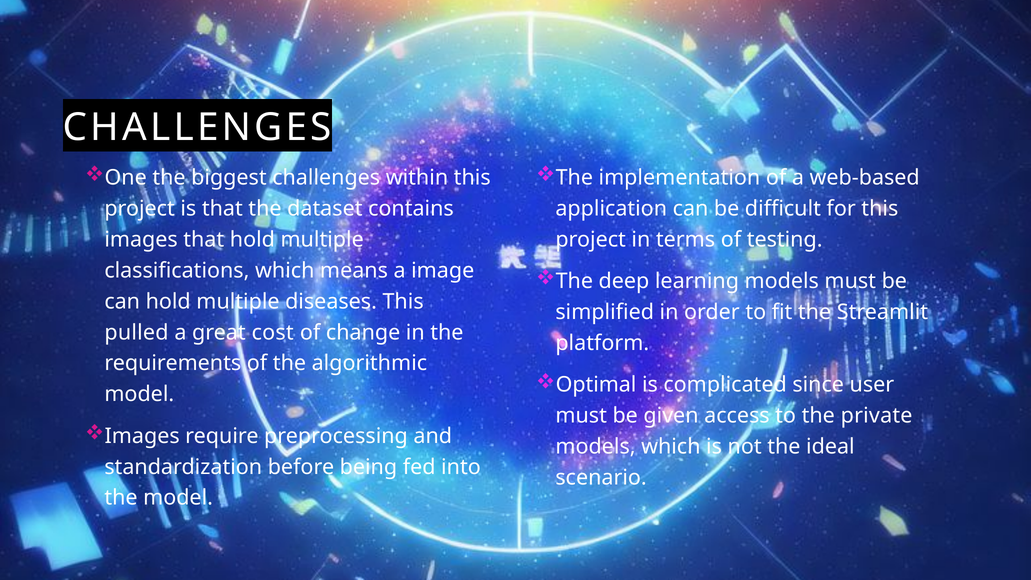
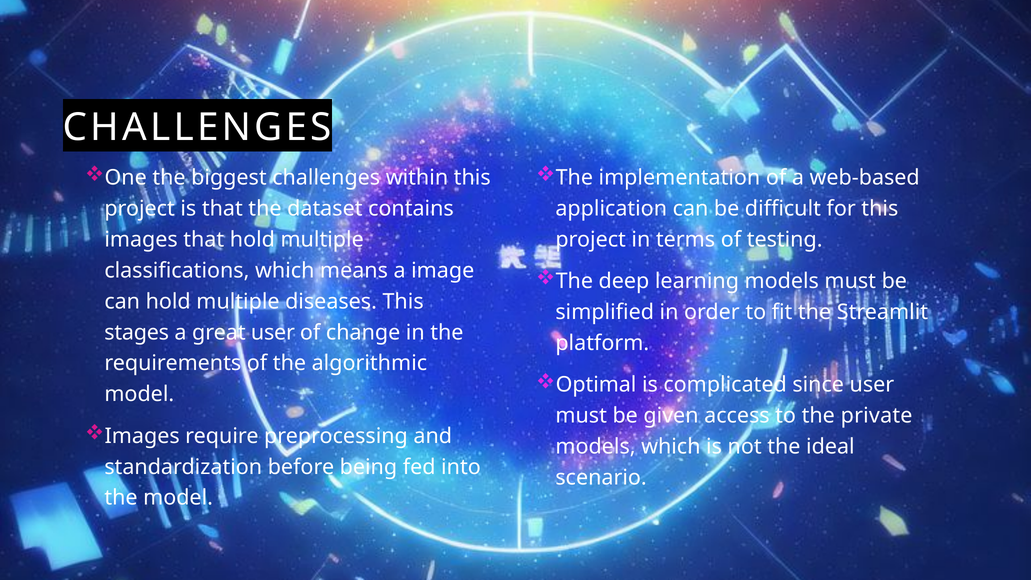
pulled: pulled -> stages (137, 332)
great cost: cost -> user (273, 332)
